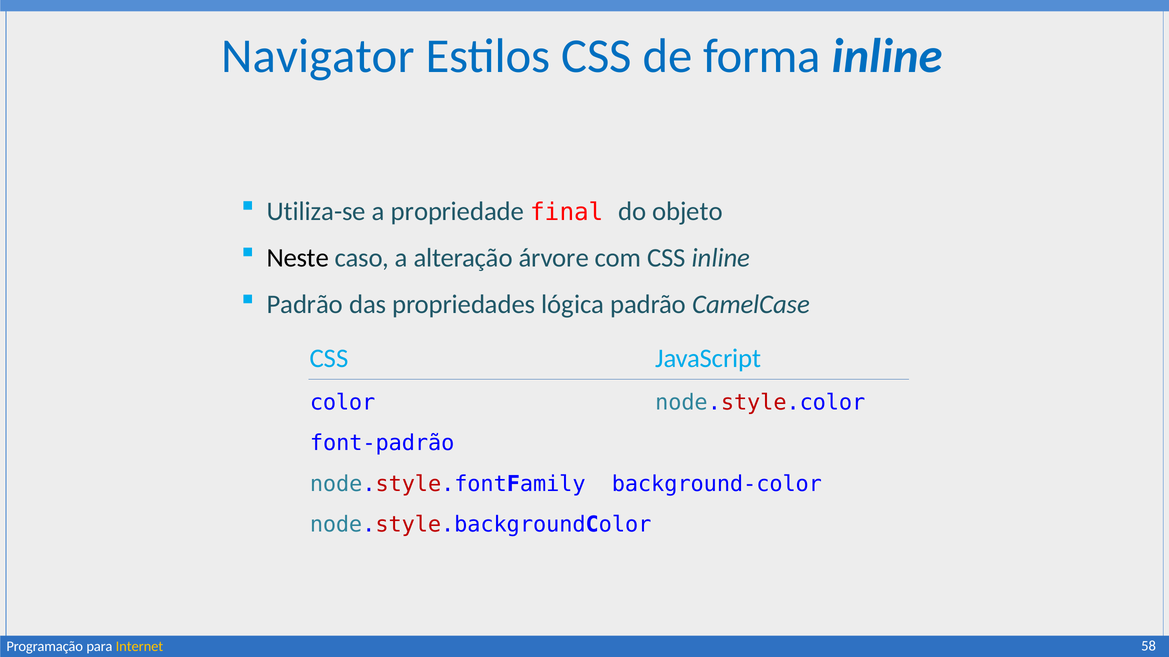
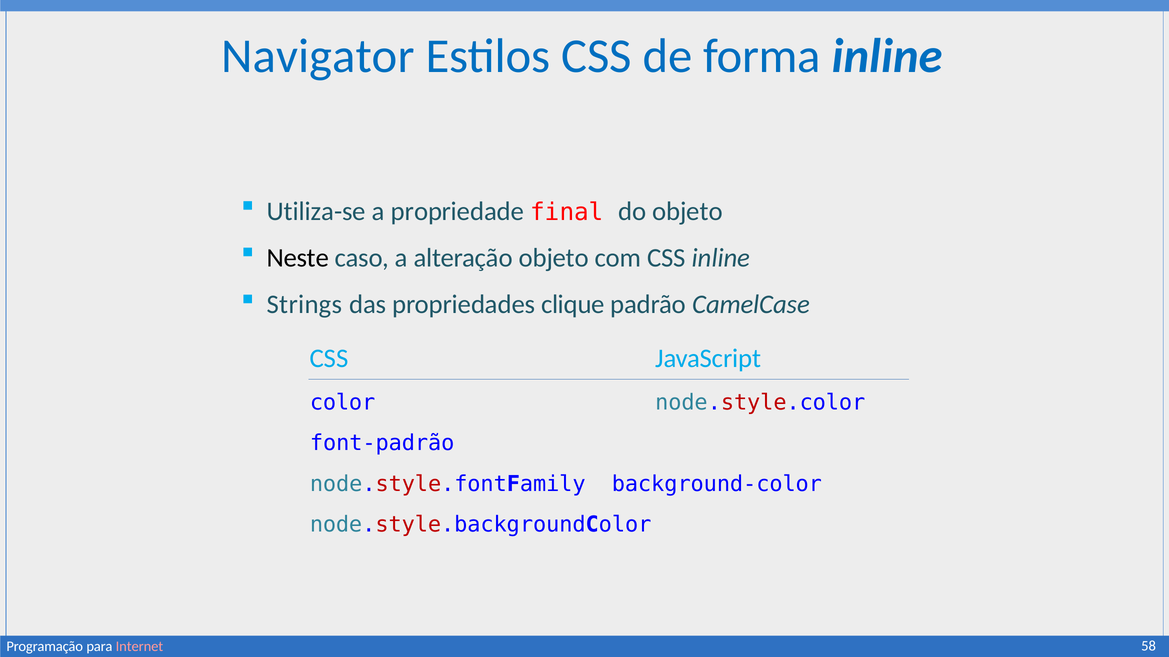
alteração árvore: árvore -> objeto (554, 258)
Padrão: Padrão -> Strings (305, 305)
lógica: lógica -> clique (573, 305)
Internet colour: yellow -> pink (139, 647)
